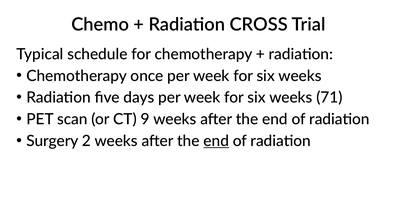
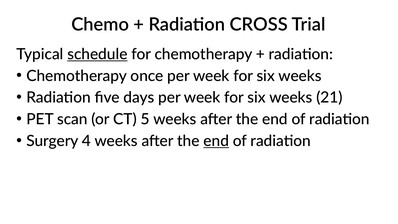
schedule underline: none -> present (97, 54)
71: 71 -> 21 (329, 98)
9: 9 -> 5 (145, 119)
2: 2 -> 4 (86, 141)
